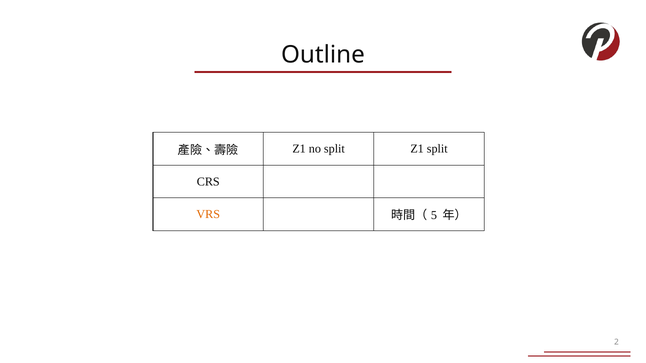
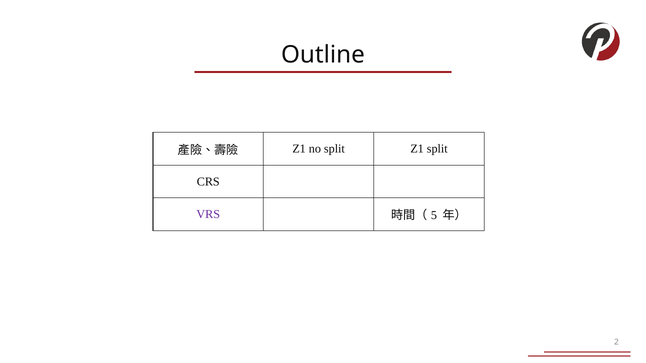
VRS colour: orange -> purple (208, 215)
